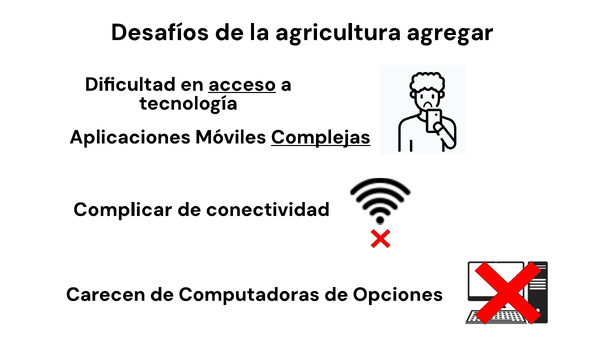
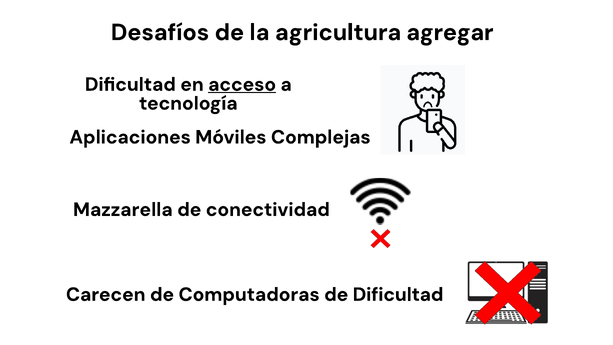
Complejas underline: present -> none (321, 137)
Complicar: Complicar -> Mazzarella (123, 209)
de Opciones: Opciones -> Dificultad (398, 294)
